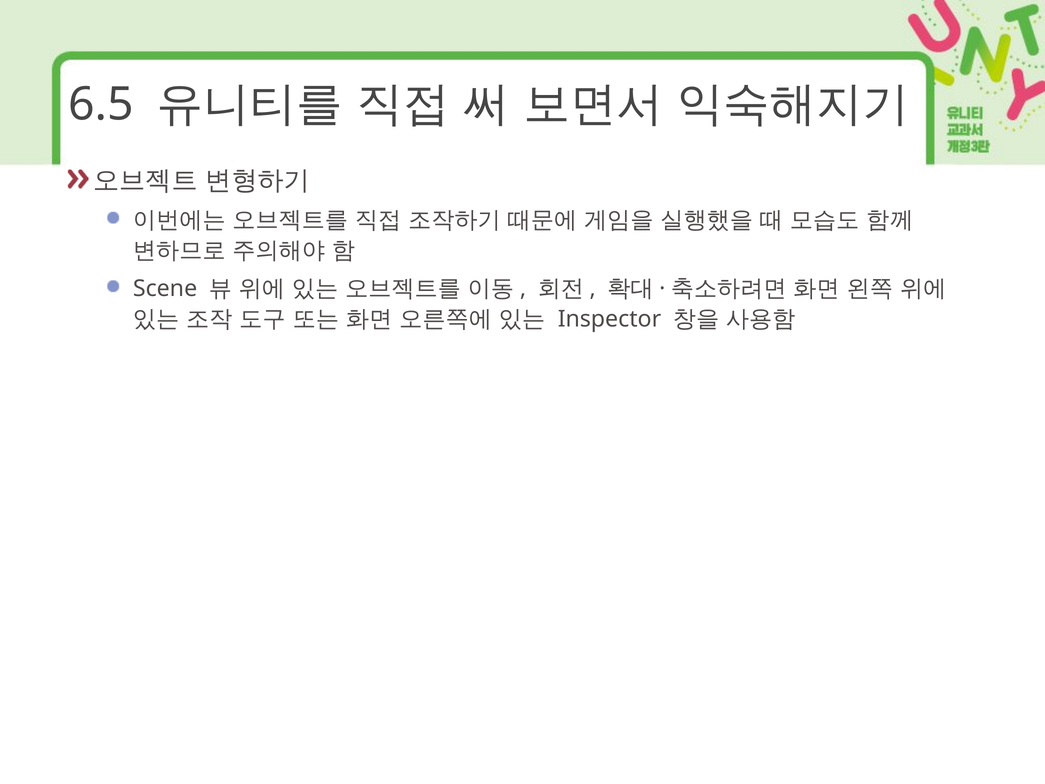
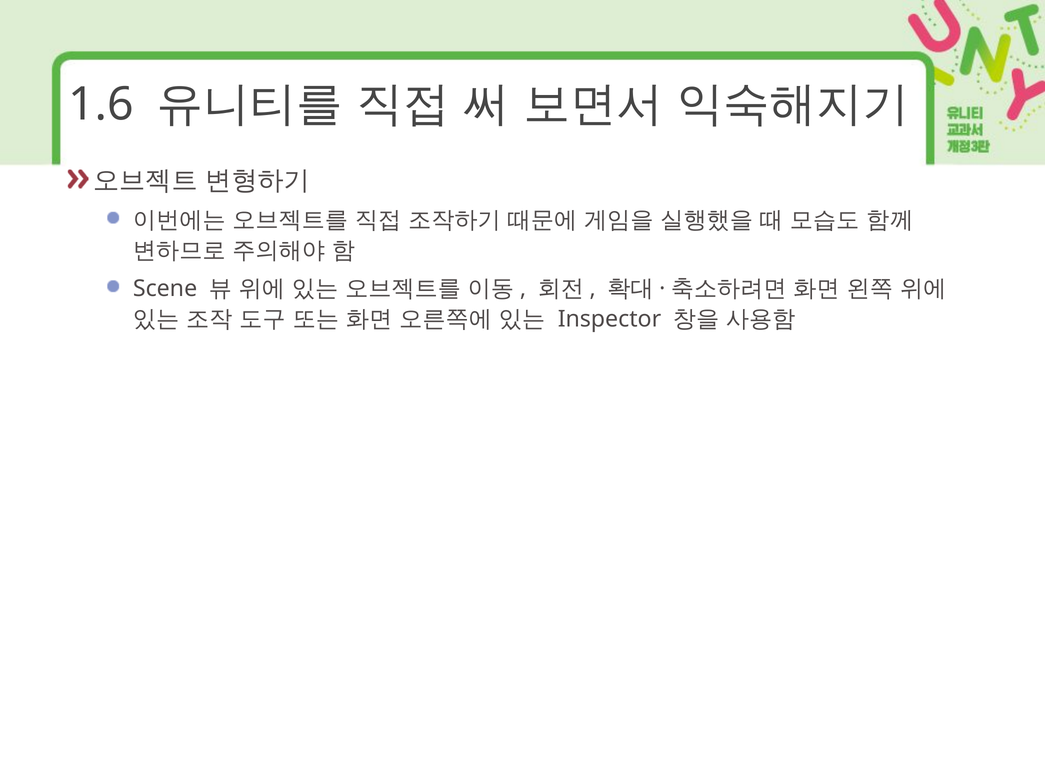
6.5: 6.5 -> 1.6 (101, 105)
